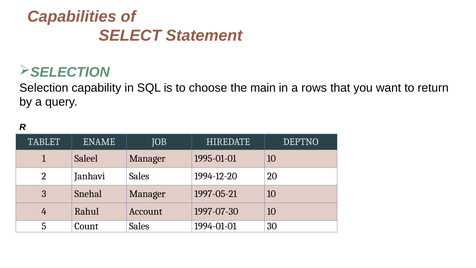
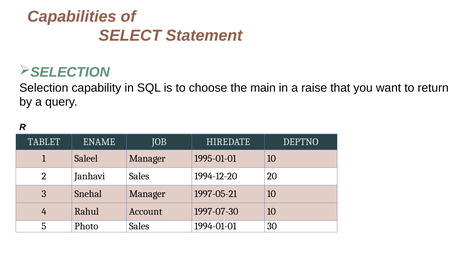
rows: rows -> raise (314, 88)
Count: Count -> Photo (86, 226)
